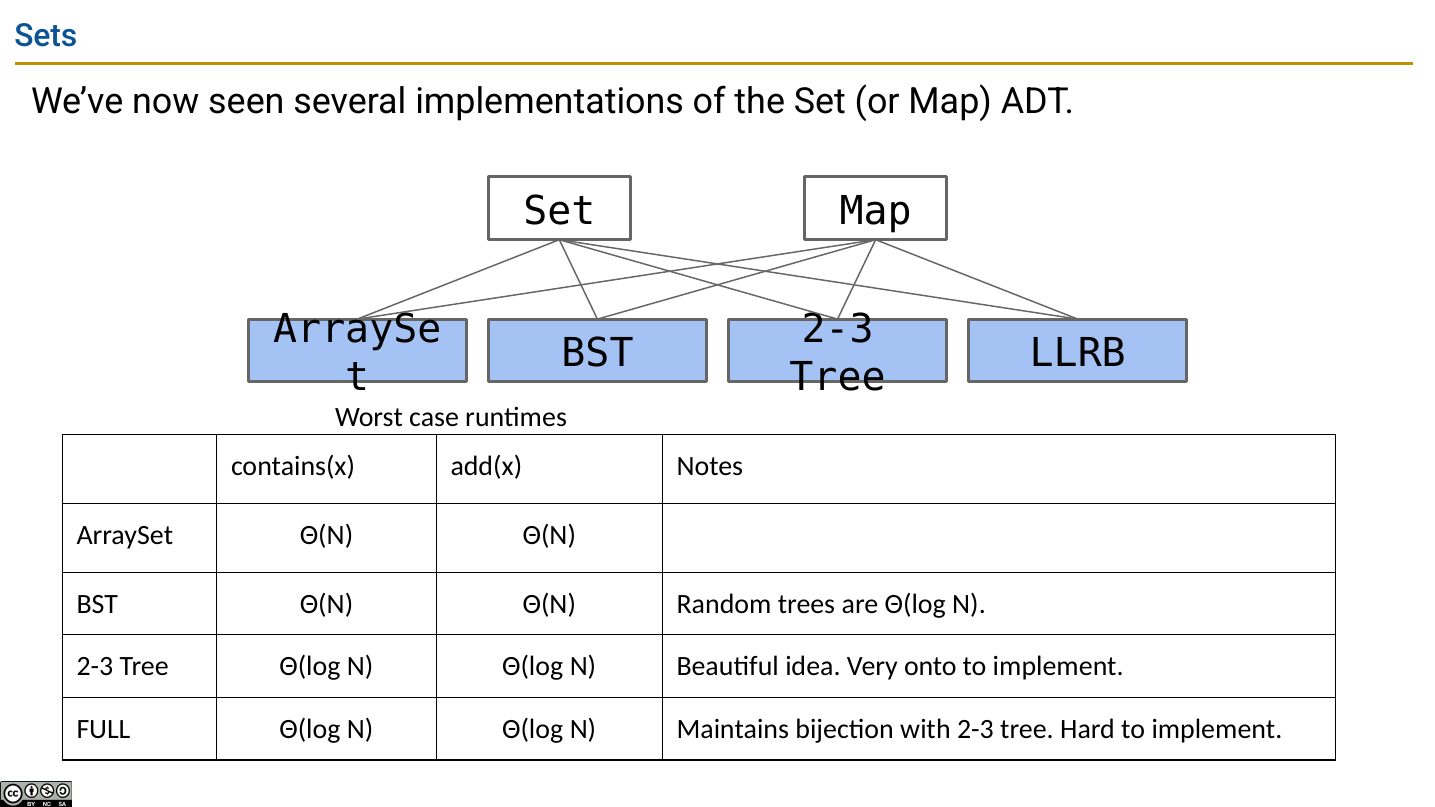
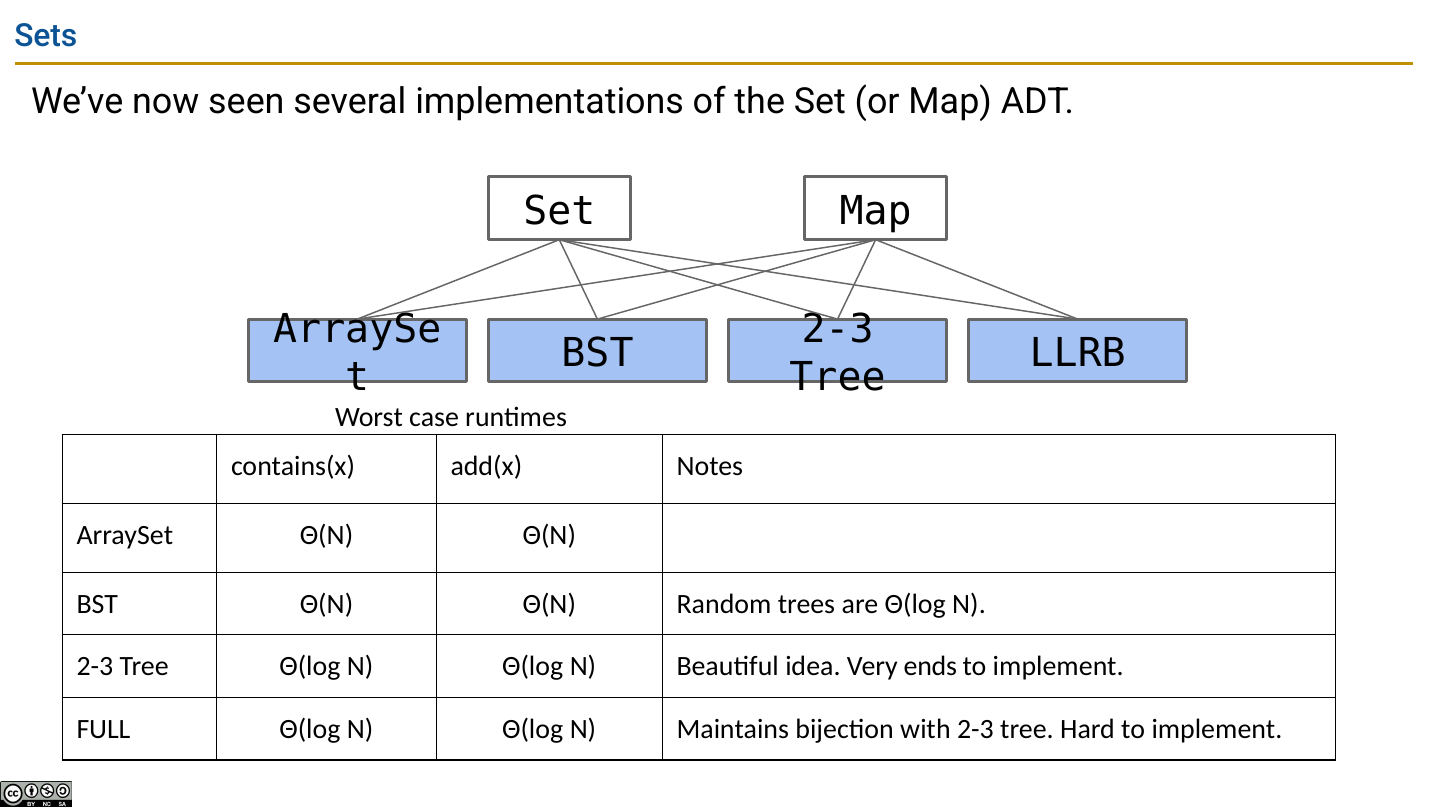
onto: onto -> ends (930, 667)
